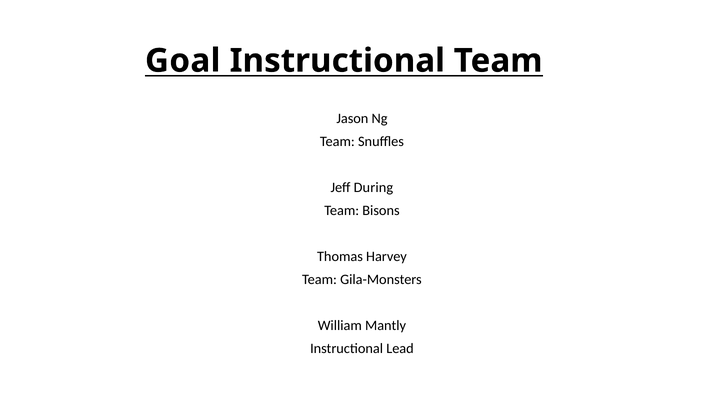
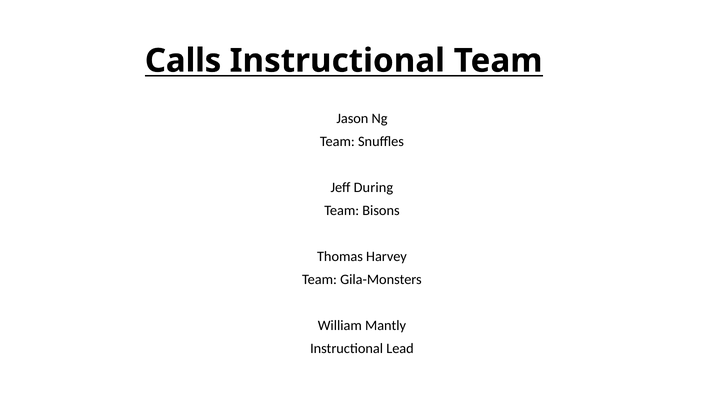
Goal: Goal -> Calls (183, 61)
